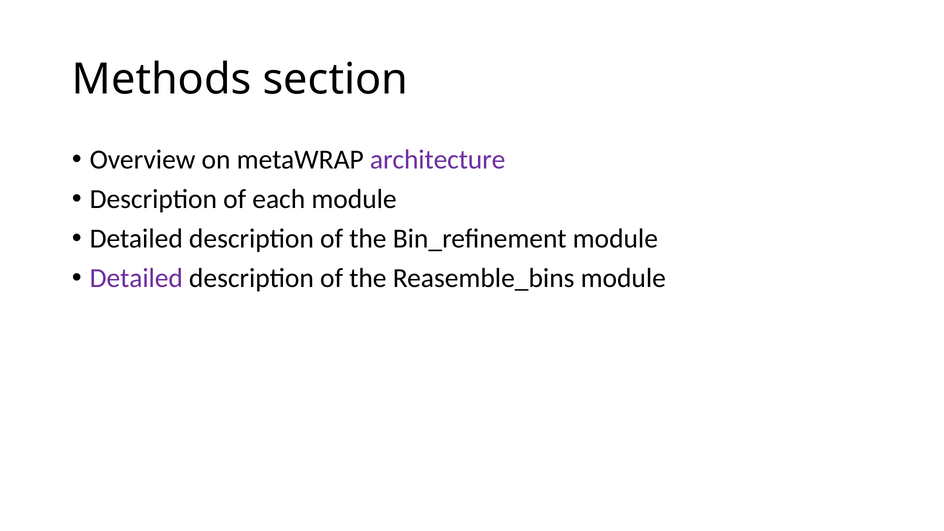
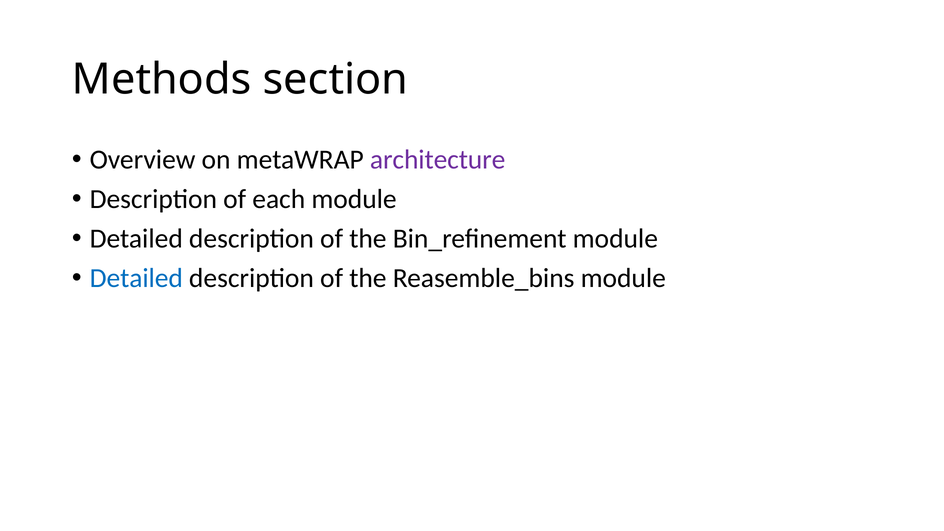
Detailed colour: purple -> blue (136, 278)
